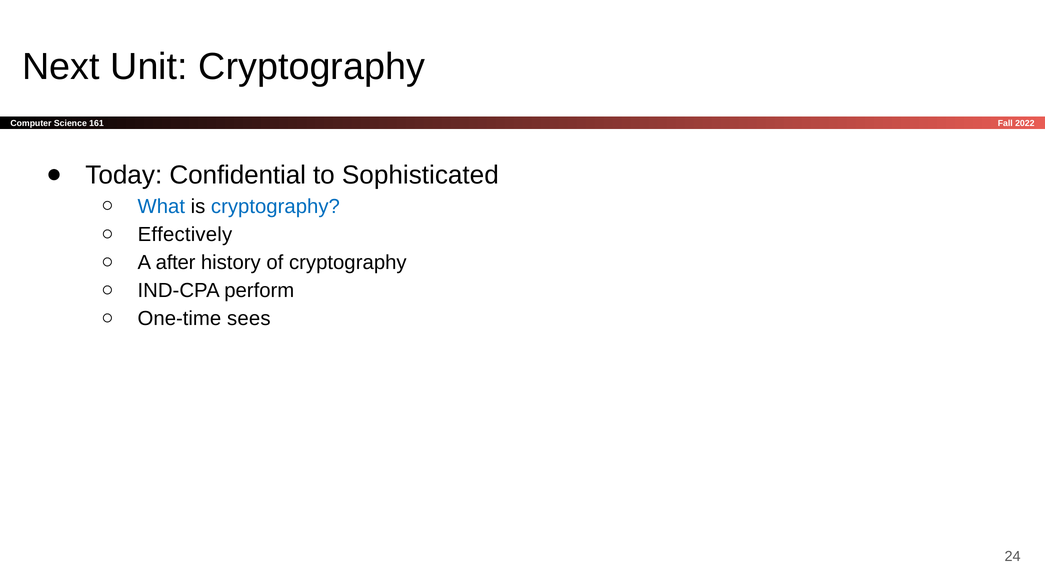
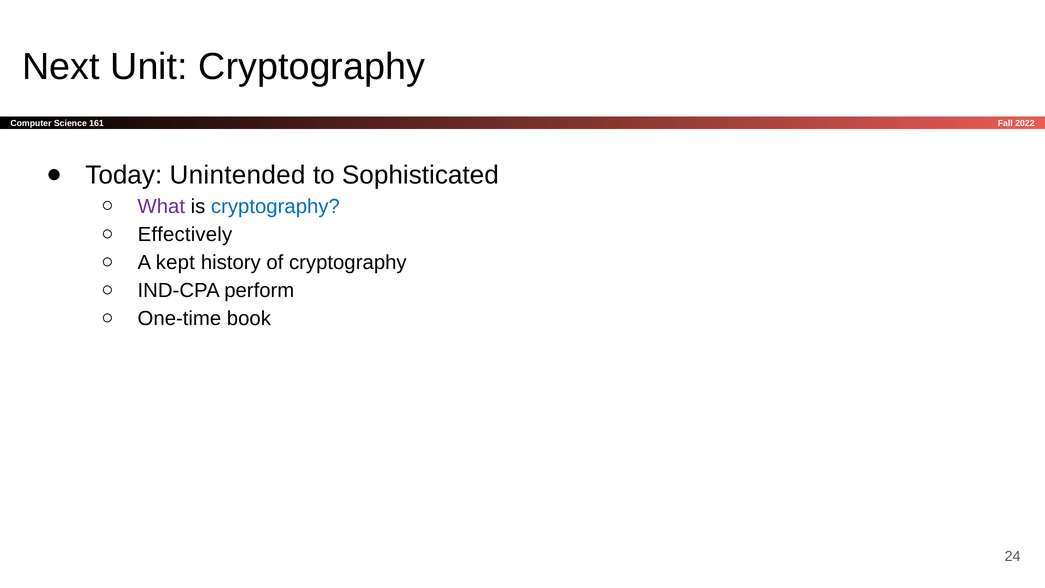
Confidential: Confidential -> Unintended (238, 175)
What colour: blue -> purple (161, 206)
after: after -> kept (175, 262)
sees: sees -> book (249, 319)
